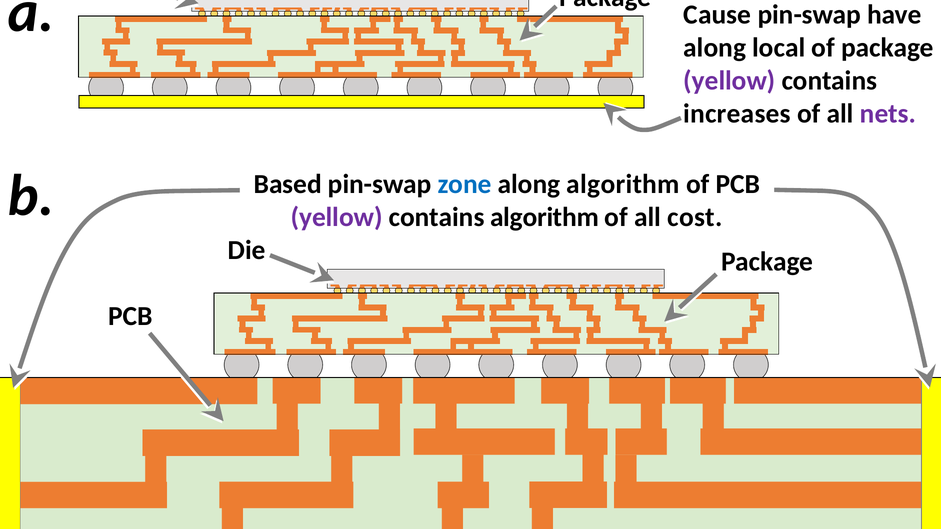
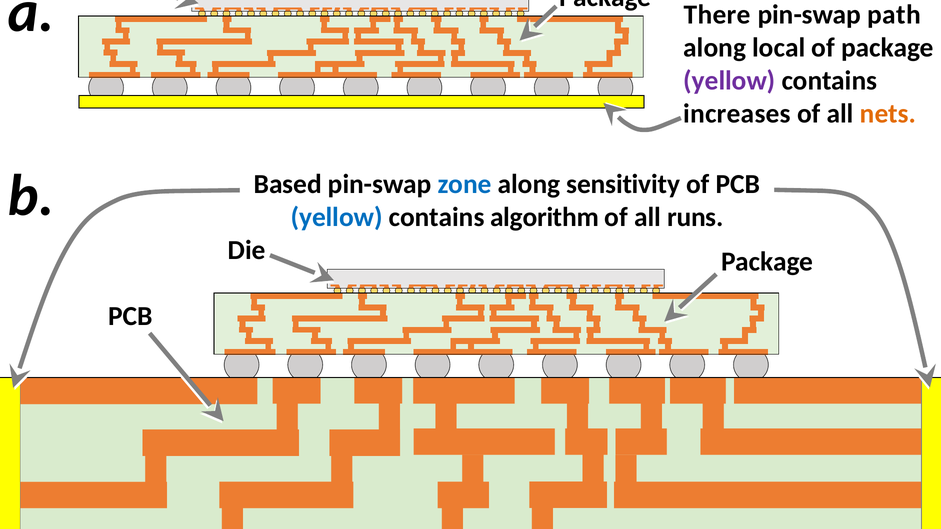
Cause: Cause -> There (717, 15)
have: have -> path (894, 15)
nets colour: purple -> orange (888, 114)
along algorithm: algorithm -> sensitivity (623, 184)
yellow colour: purple -> blue (337, 217)
cost: cost -> runs (695, 217)
